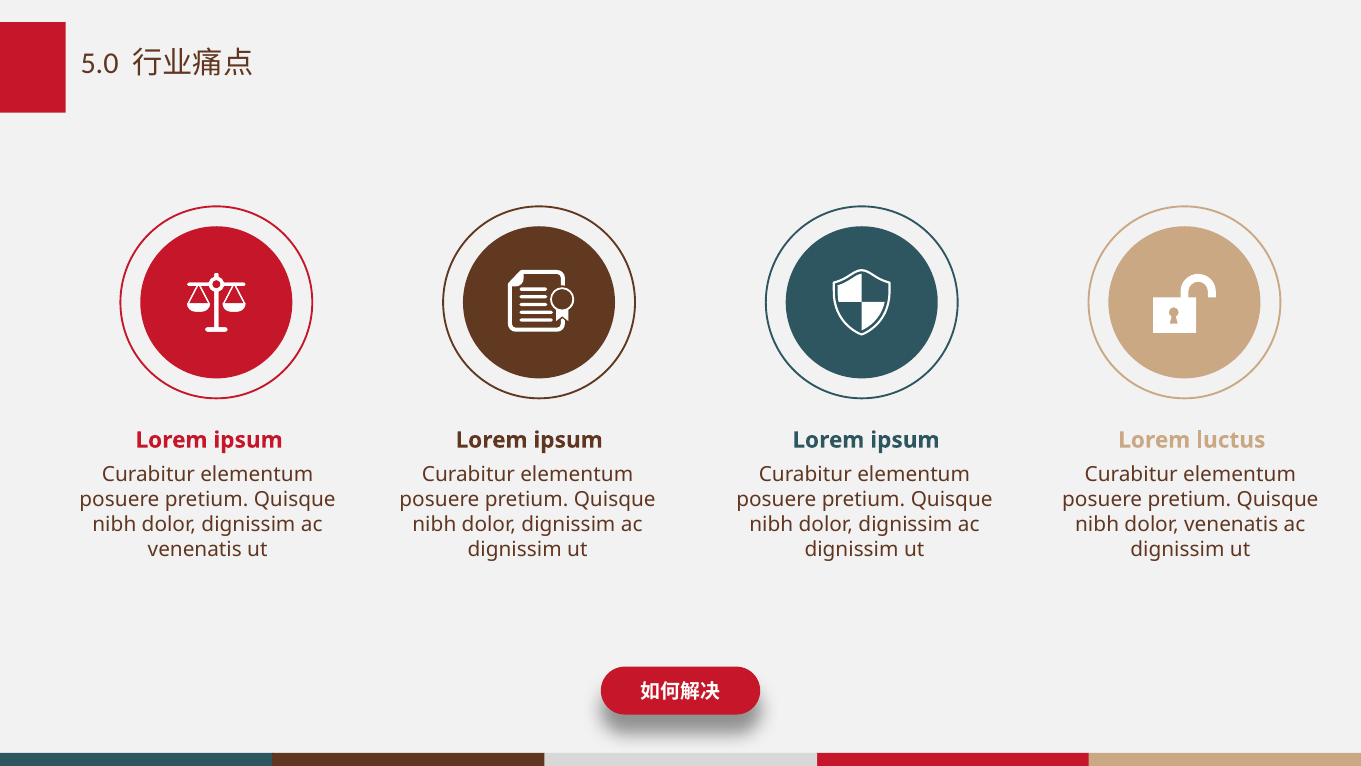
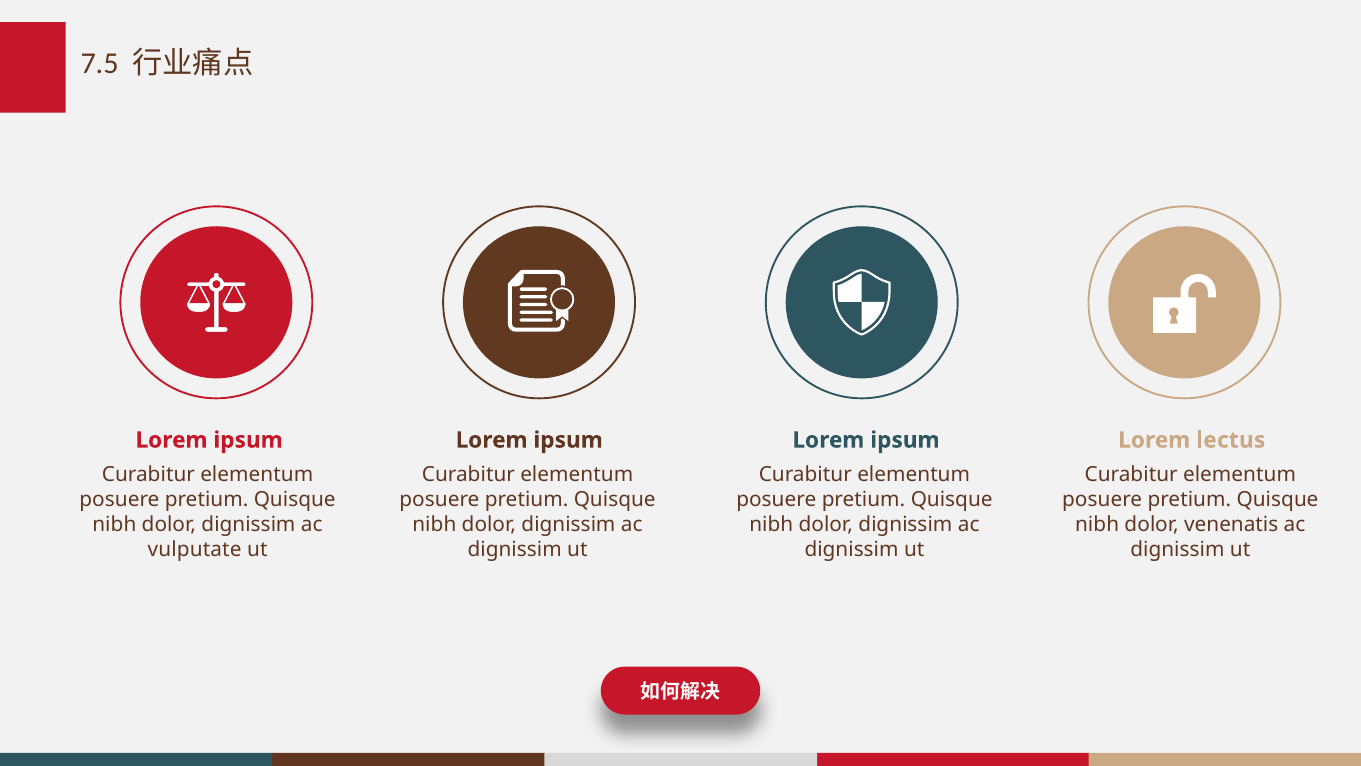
5.0: 5.0 -> 7.5 (100, 64)
luctus: luctus -> lectus (1231, 440)
venenatis: venenatis -> vulputate (195, 549)
